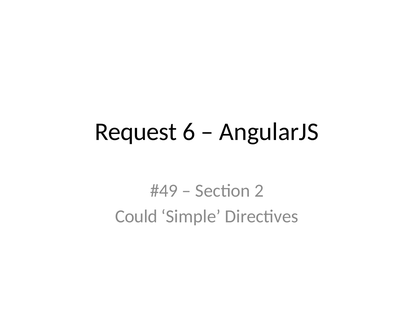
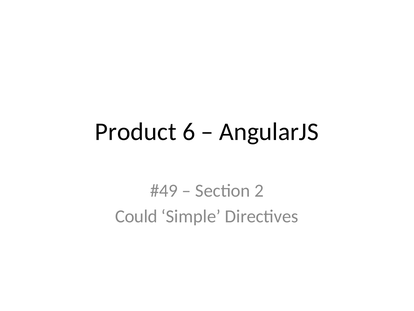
Request: Request -> Product (136, 131)
